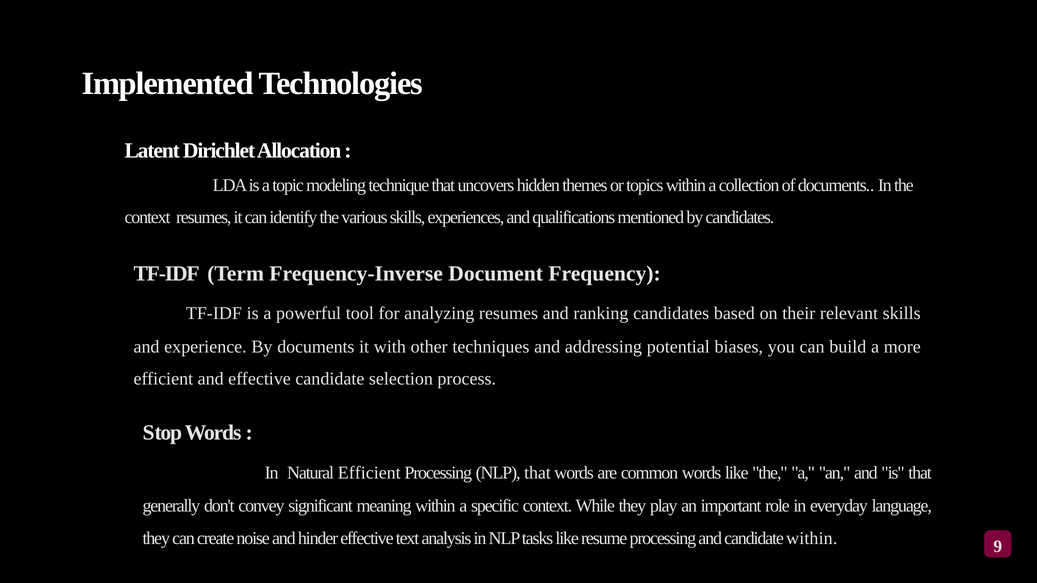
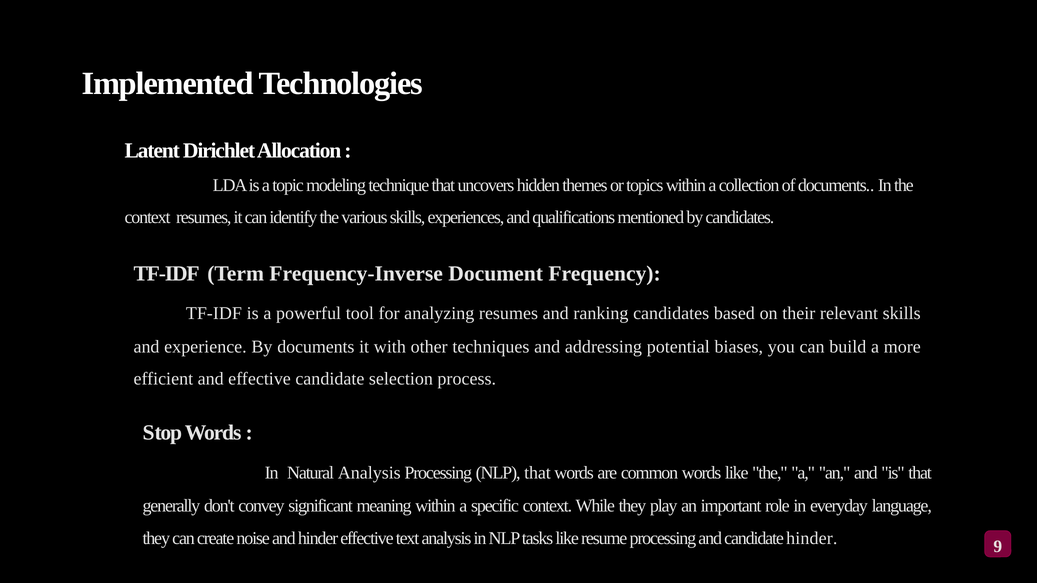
Natural Efficient: Efficient -> Analysis (369, 473)
candidate within: within -> hinder (812, 538)
